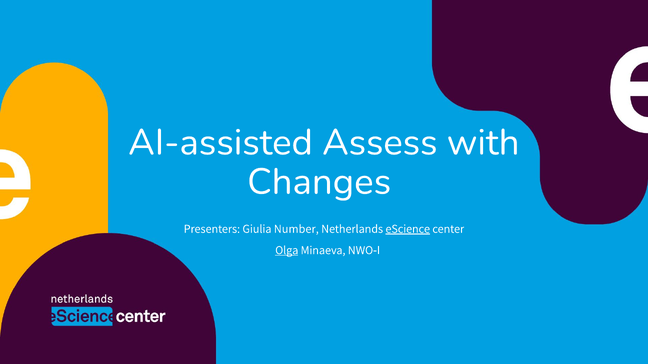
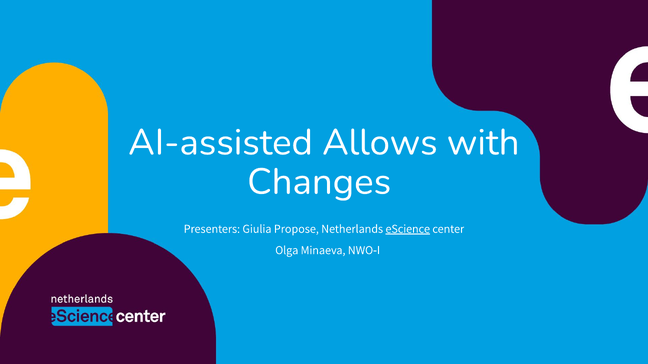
Assess: Assess -> Allows (380, 143)
Number: Number -> Propose (296, 229)
Olga underline: present -> none (287, 250)
